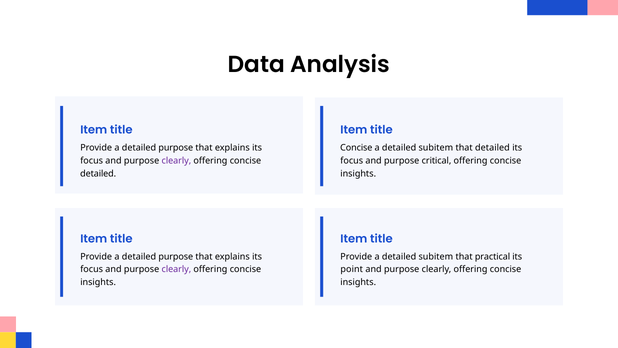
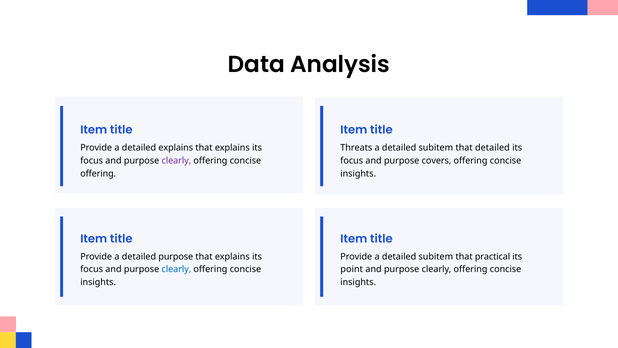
purpose: purpose -> explains (176, 147)
Concise: Concise -> Threats (356, 147)
critical: critical -> covers (437, 160)
detailed: detailed -> offering (98, 173)
clearly colour: purple -> blue (176, 269)
